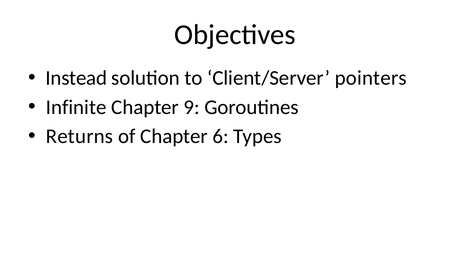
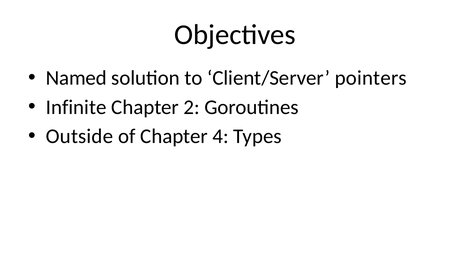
Instead: Instead -> Named (76, 78)
9: 9 -> 2 (192, 107)
Returns: Returns -> Outside (80, 137)
6: 6 -> 4 (221, 137)
